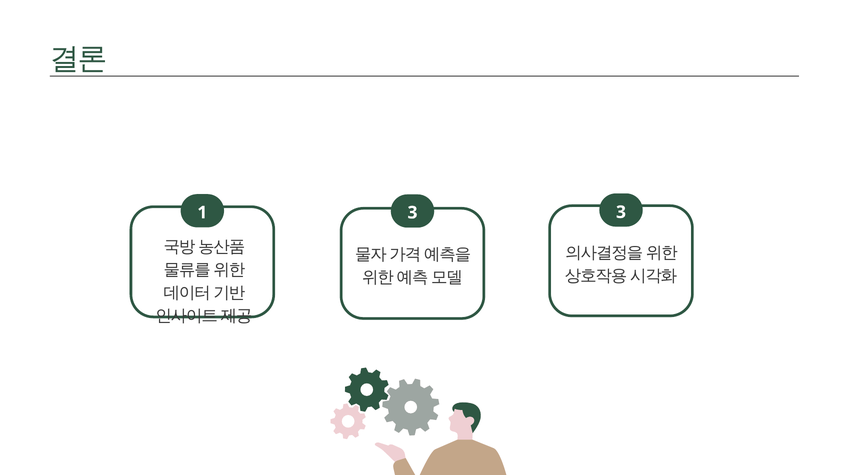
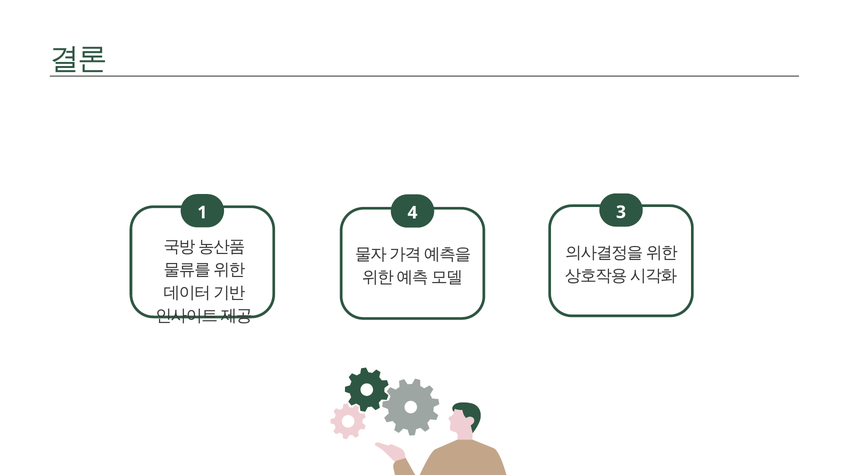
1 3: 3 -> 4 (412, 213)
